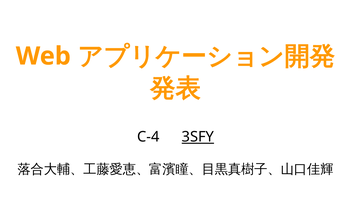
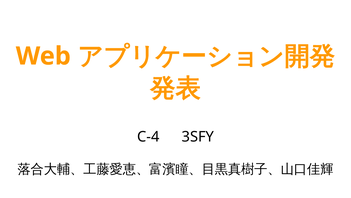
3SFY underline: present -> none (198, 137)
